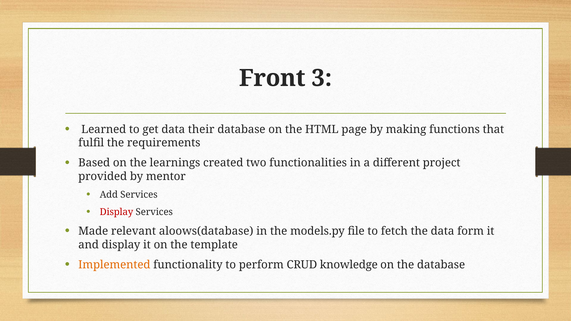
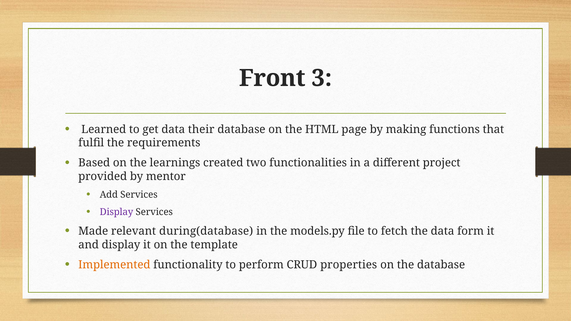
Display colour: red -> purple (116, 212)
aloows(database: aloows(database -> during(database (206, 231)
knowledge: knowledge -> properties (349, 265)
